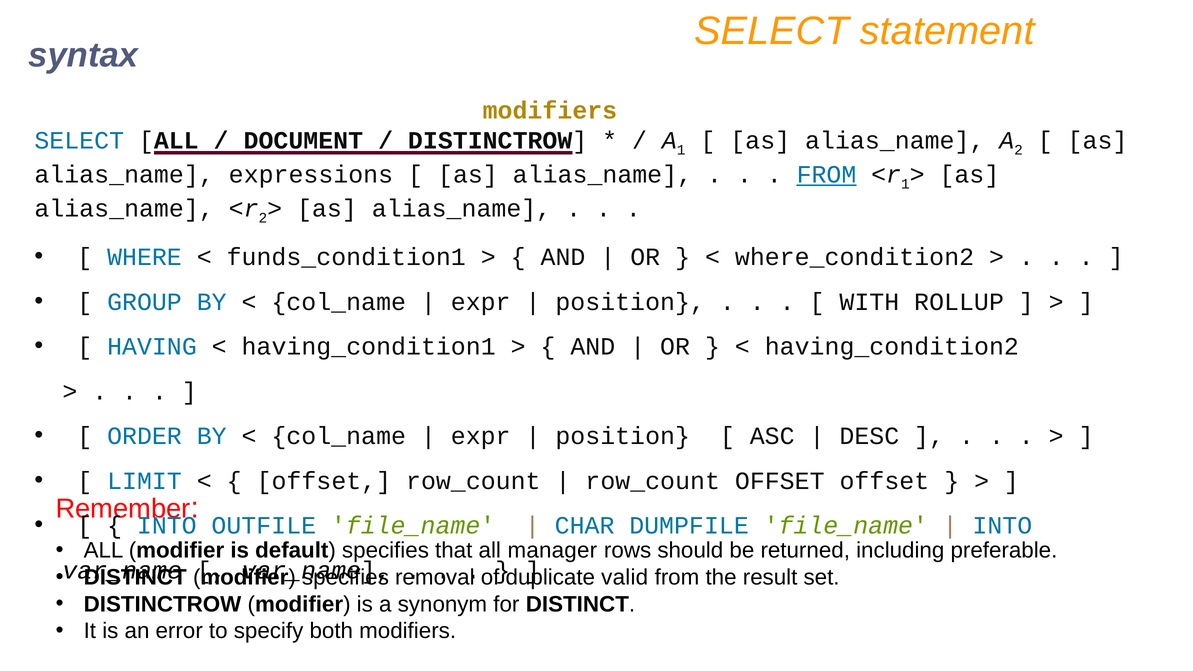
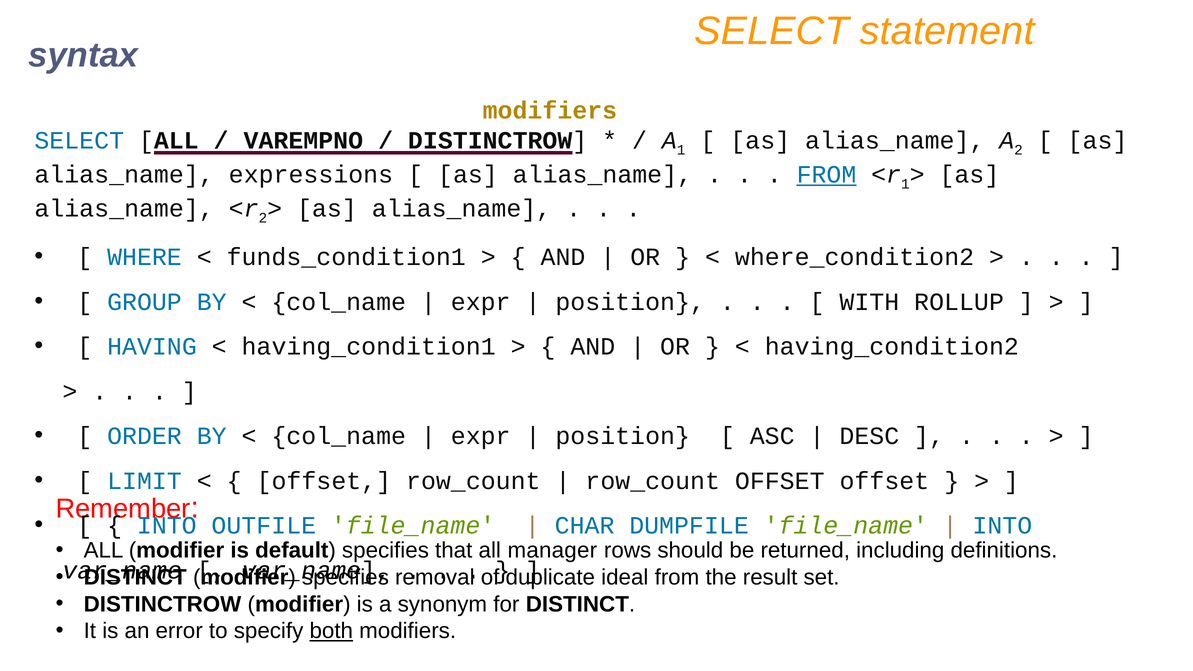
DOCUMENT: DOCUMENT -> VAREMPNO (303, 141)
preferable: preferable -> definitions (1004, 551)
valid: valid -> ideal (625, 577)
both underline: none -> present (331, 631)
